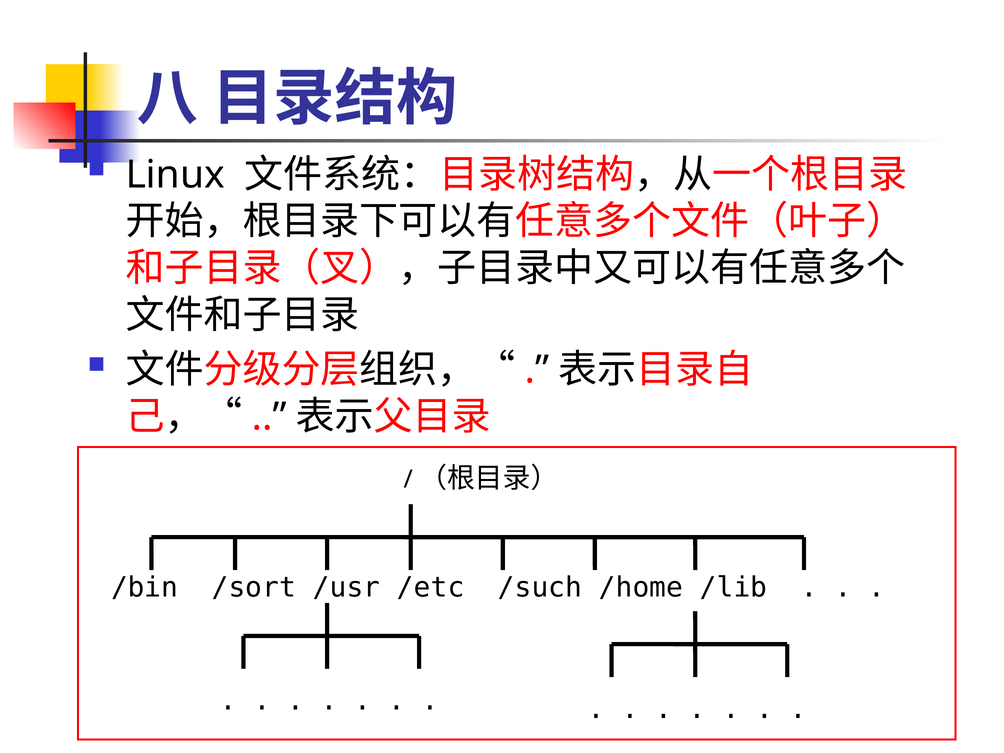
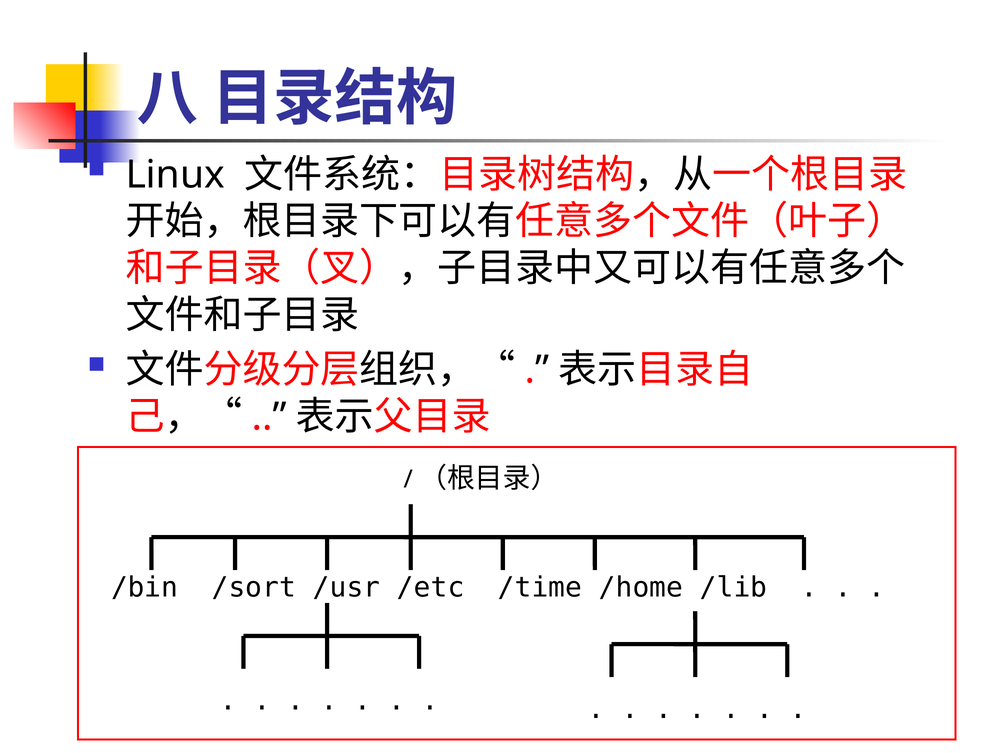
/such: /such -> /time (540, 588)
